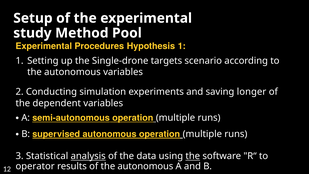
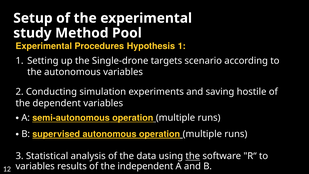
longer: longer -> hostile (252, 92)
analysis underline: present -> none (88, 156)
operator: operator -> variables (35, 166)
of the autonomous: autonomous -> independent (145, 166)
